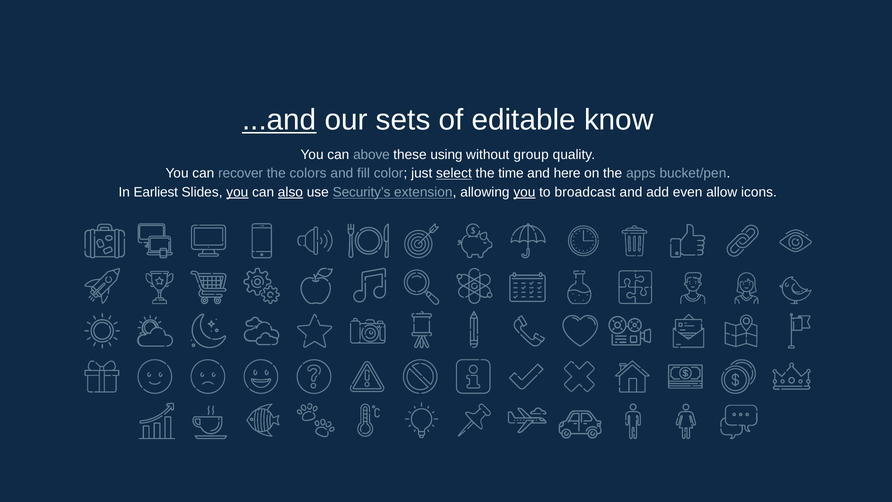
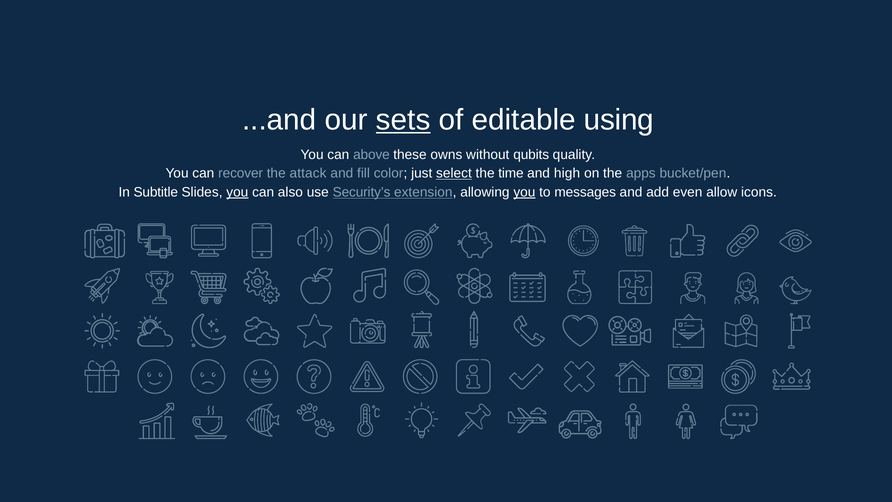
...and underline: present -> none (279, 120)
sets underline: none -> present (403, 120)
know: know -> using (619, 120)
using: using -> owns (446, 155)
group: group -> qubits (531, 155)
colors: colors -> attack (308, 173)
here: here -> high (567, 173)
Earliest: Earliest -> Subtitle (156, 192)
also underline: present -> none (290, 192)
broadcast: broadcast -> messages (585, 192)
